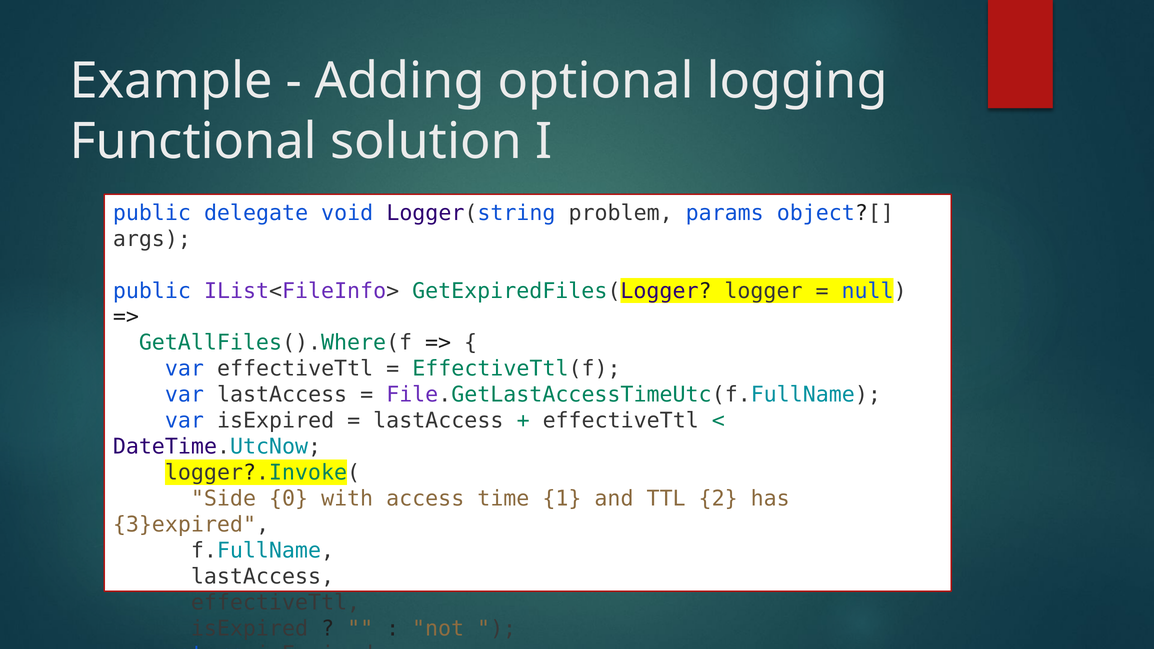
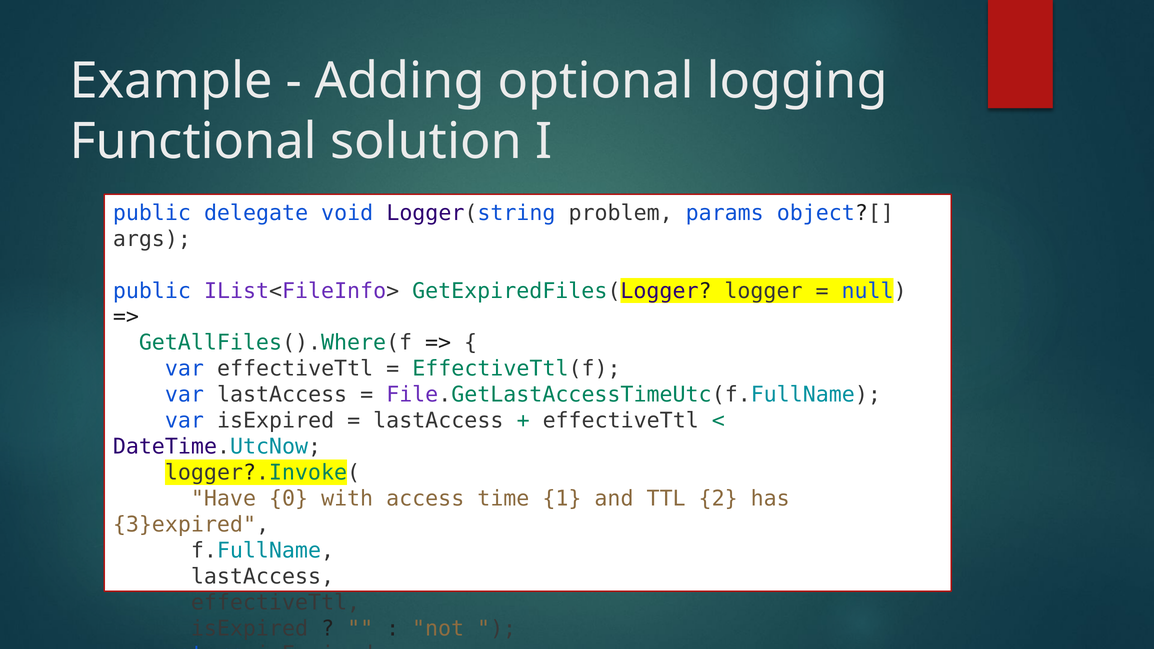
Side: Side -> Have (223, 499)
